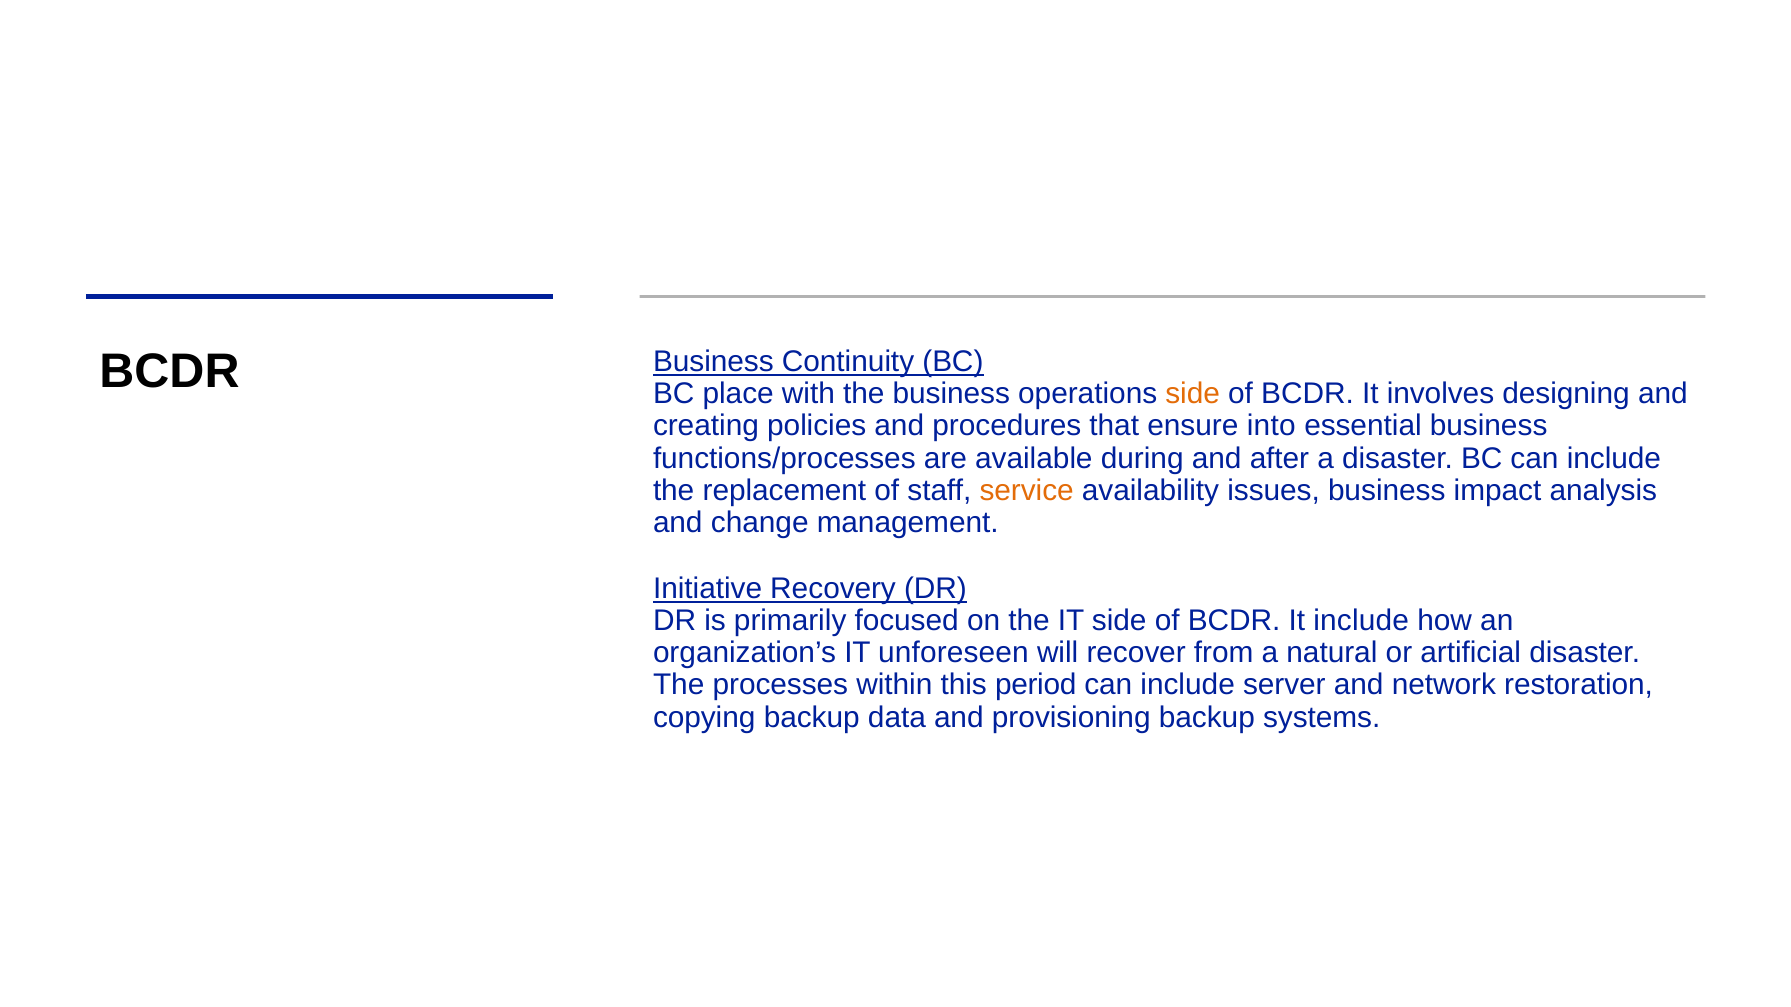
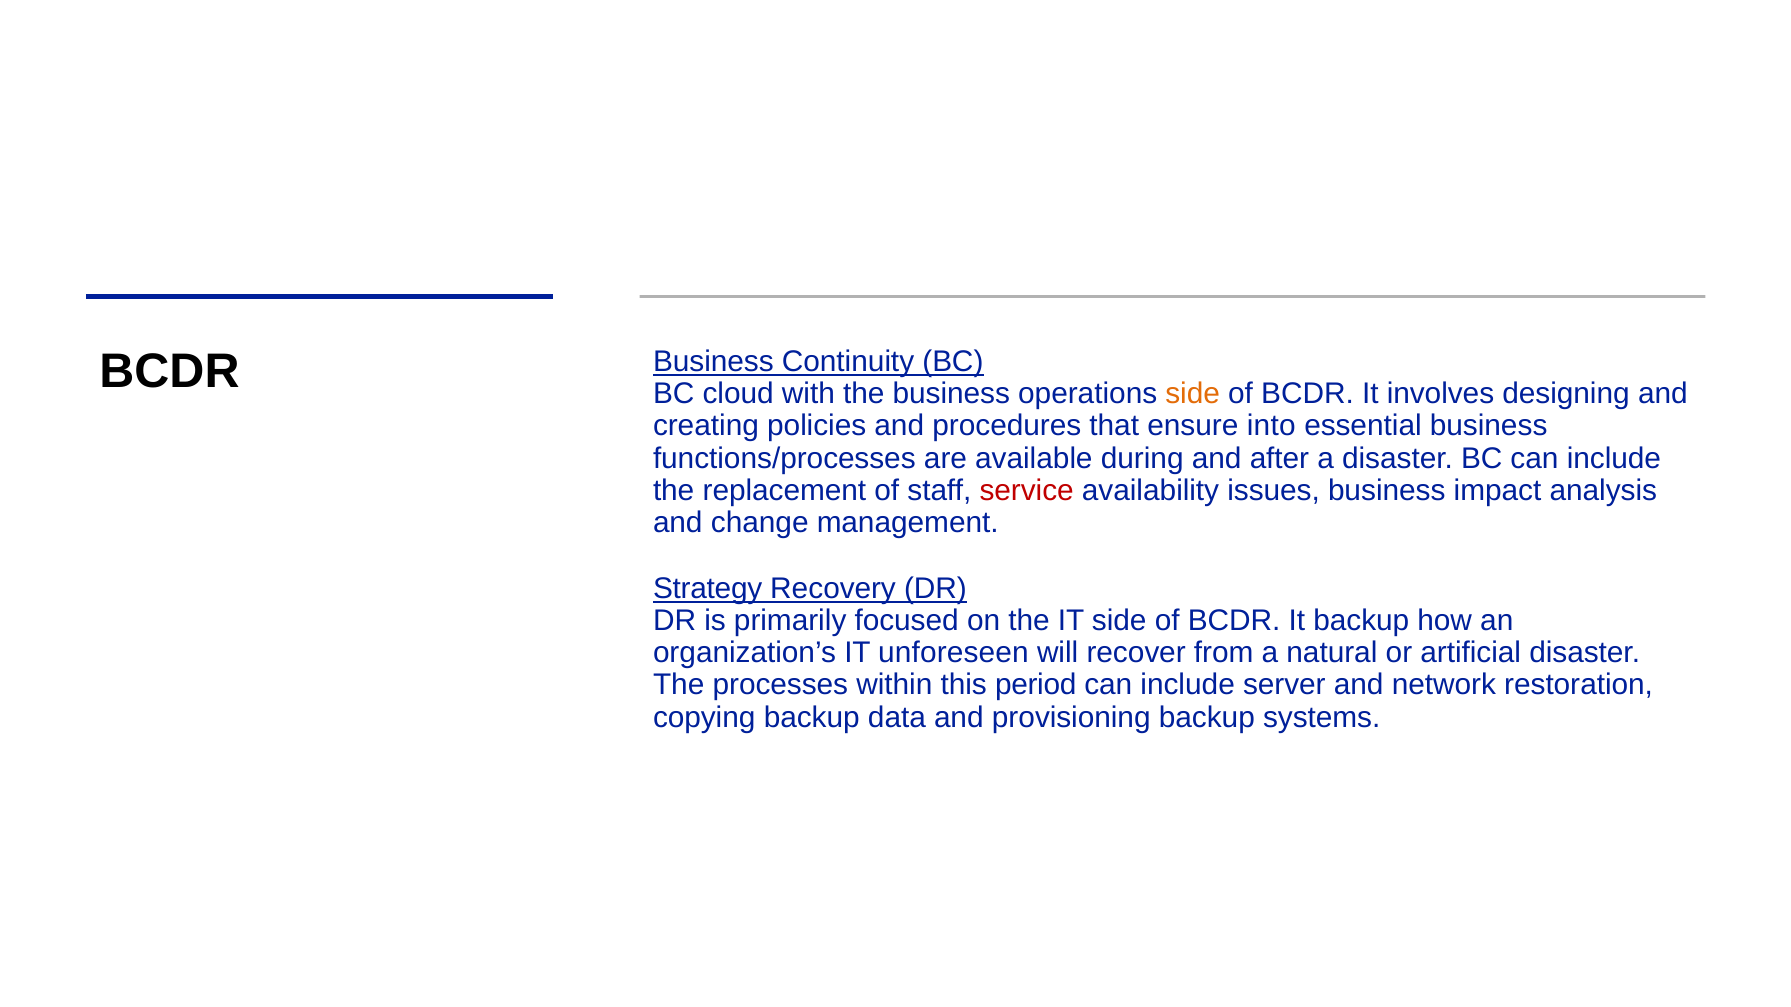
place: place -> cloud (738, 394)
service colour: orange -> red (1027, 491)
Initiative: Initiative -> Strategy (708, 589)
It include: include -> backup (1361, 621)
